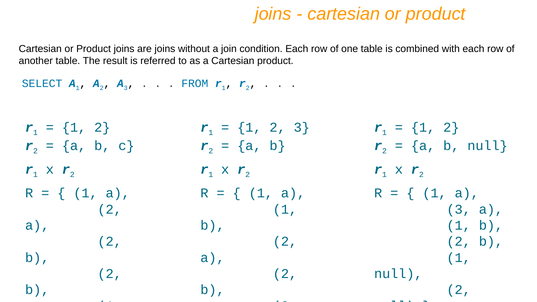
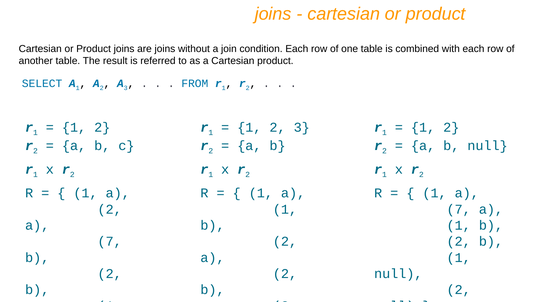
3: 3 -> 7 (459, 209)
2: 2 -> 7 (110, 242)
